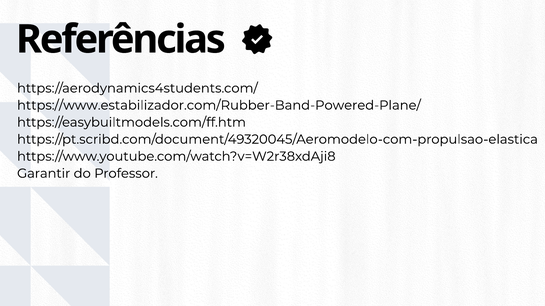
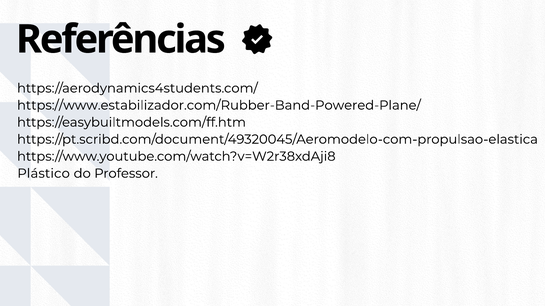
Garantir: Garantir -> Plástico (44, 174)
